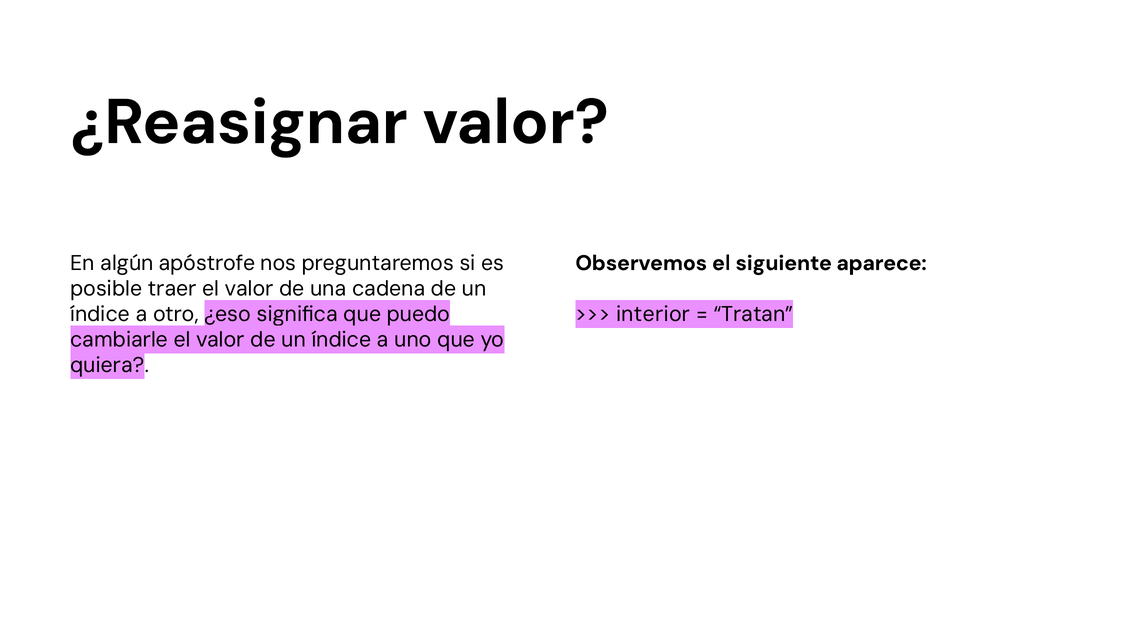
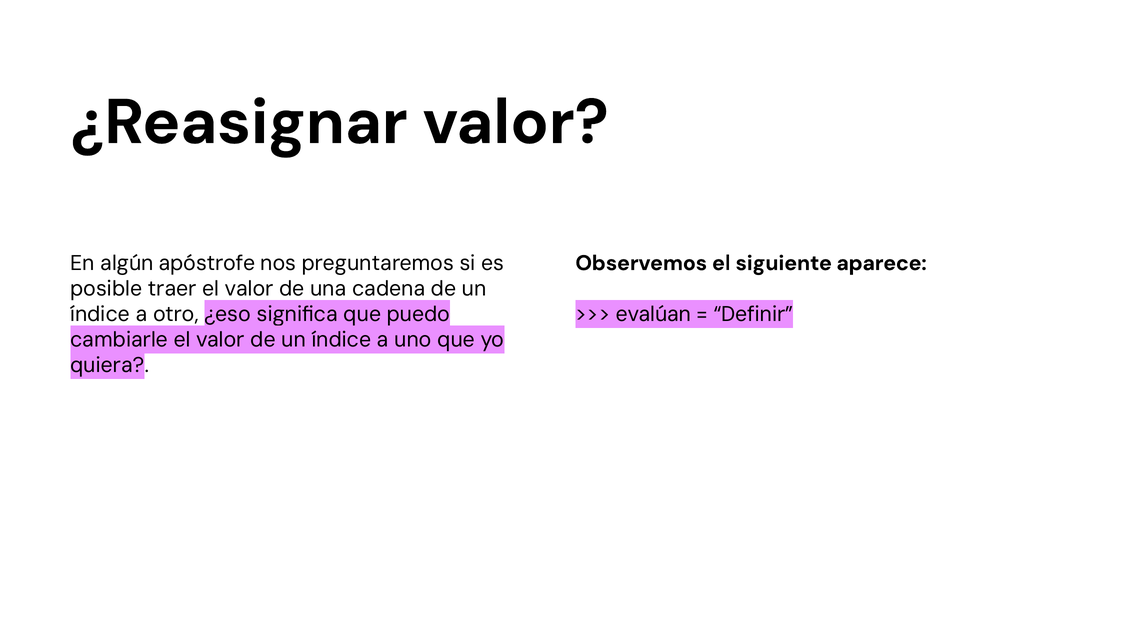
interior: interior -> evalúan (653, 315)
Tratan: Tratan -> Definir (753, 315)
